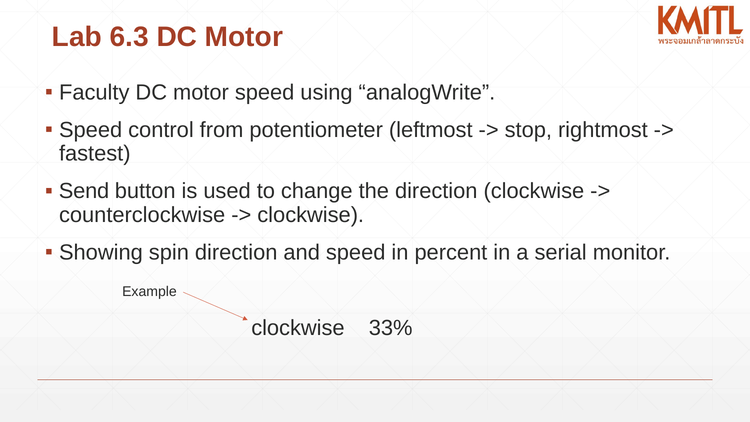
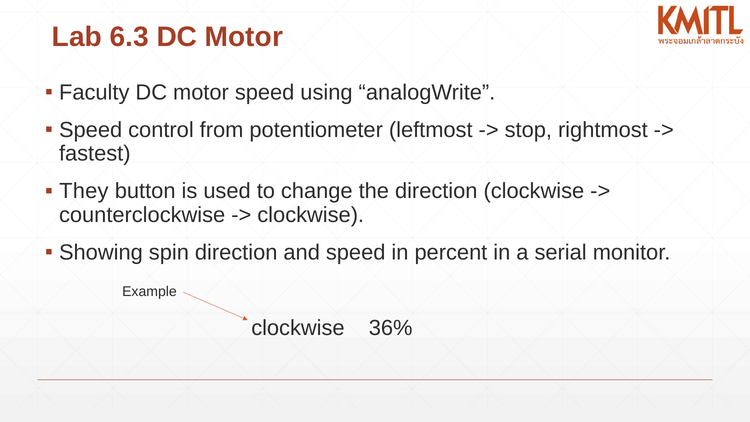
Send: Send -> They (84, 191)
33%: 33% -> 36% (391, 328)
